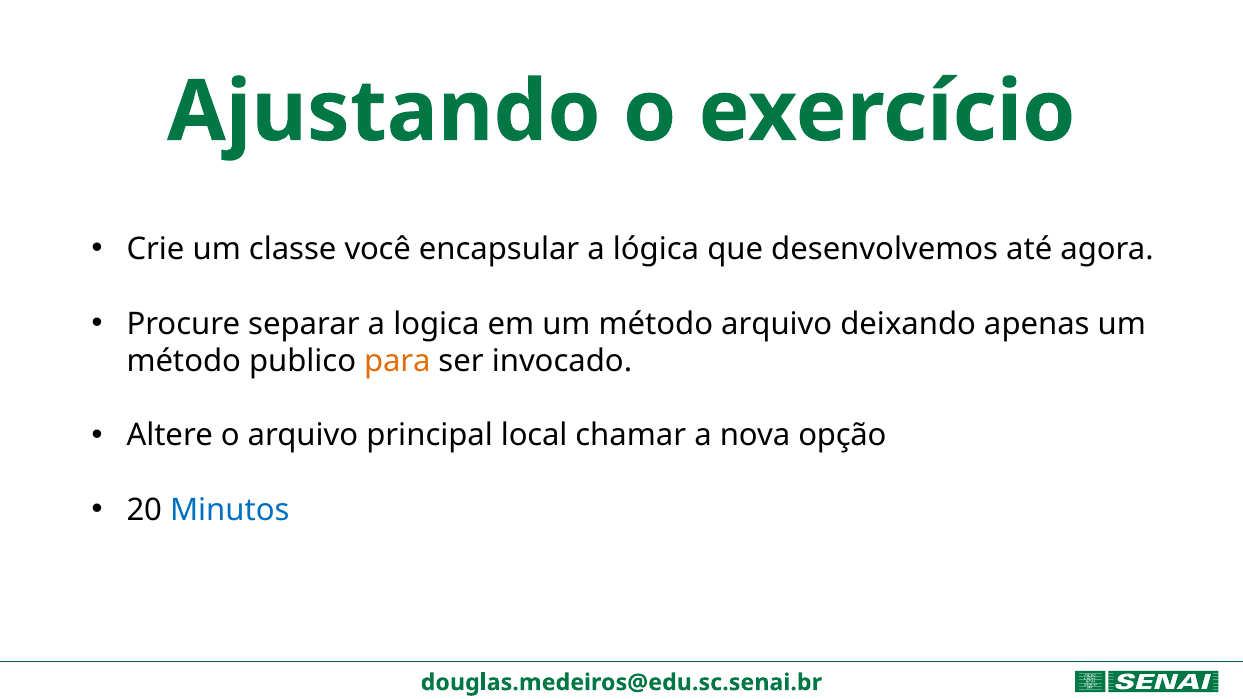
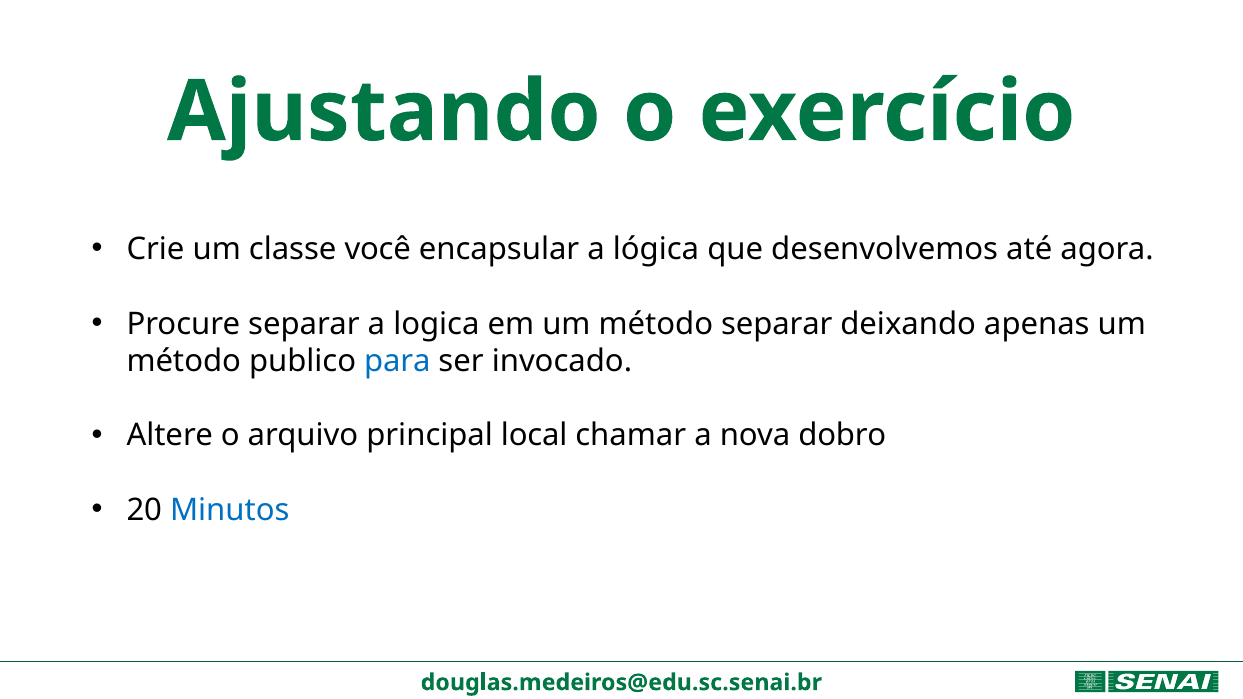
método arquivo: arquivo -> separar (777, 324)
para colour: orange -> blue (397, 361)
opção: opção -> dobro (842, 436)
